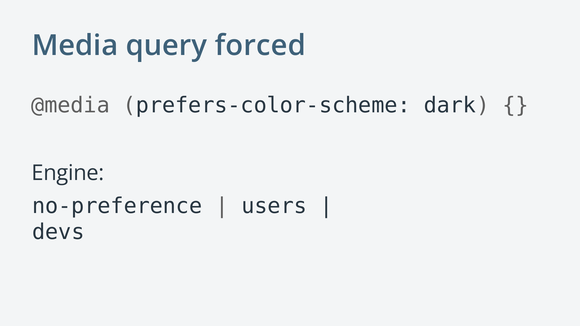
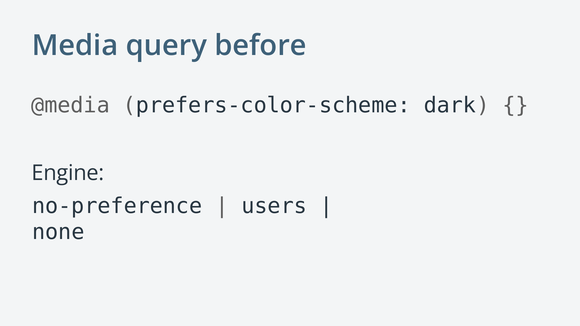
forced: forced -> before (260, 46)
devs: devs -> none (58, 232)
